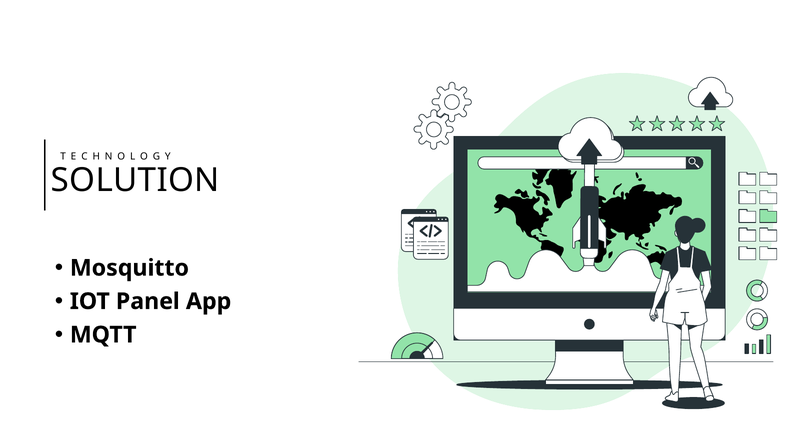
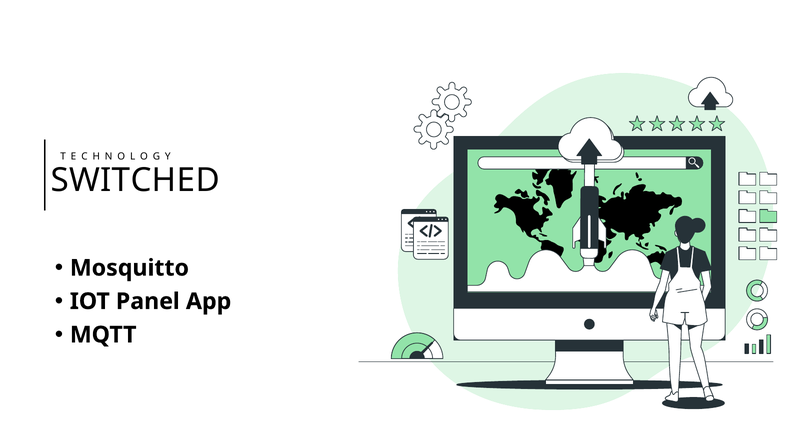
SOLUTION: SOLUTION -> SWITCHED (135, 180)
